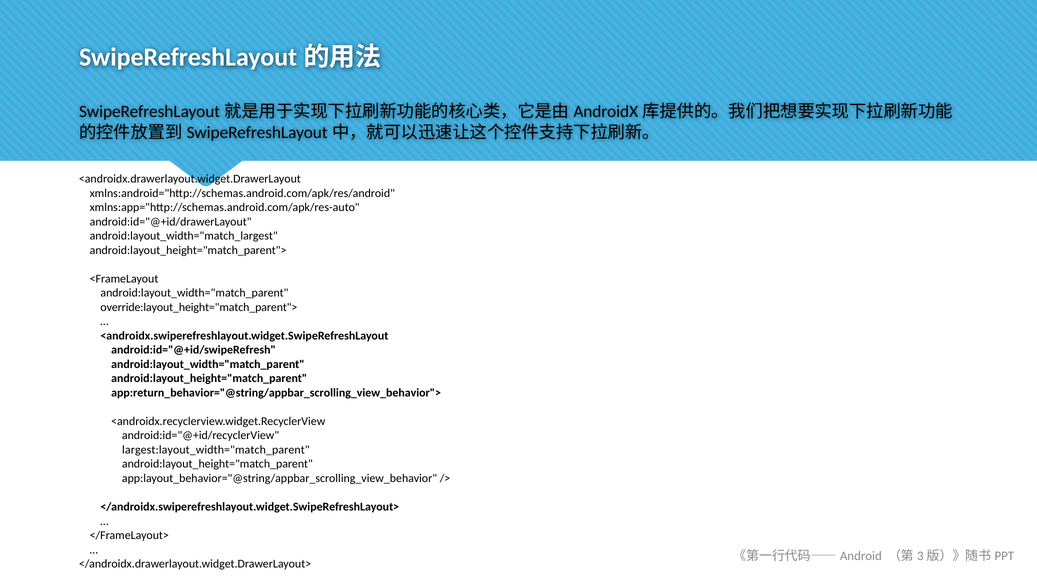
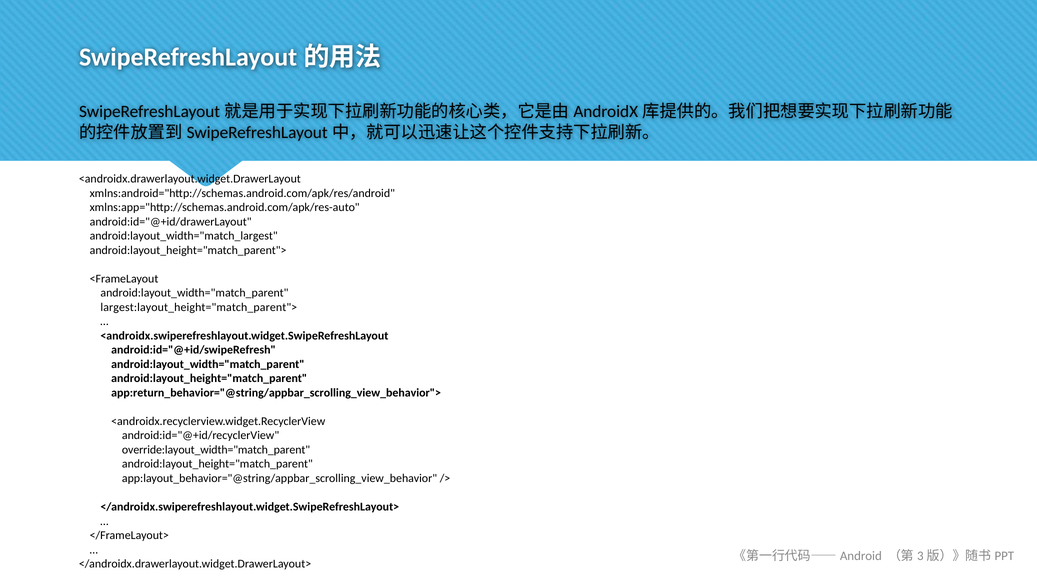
override:layout_height="match_parent">: override:layout_height="match_parent"> -> largest:layout_height="match_parent"> (199, 307)
largest:layout_width="match_parent: largest:layout_width="match_parent -> override:layout_width="match_parent (216, 450)
